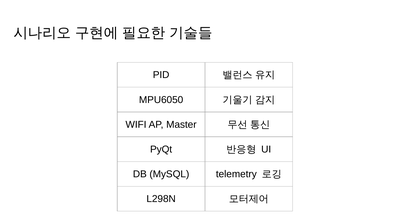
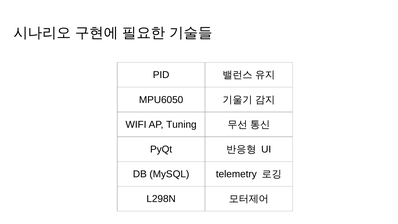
Master: Master -> Tuning (181, 124)
